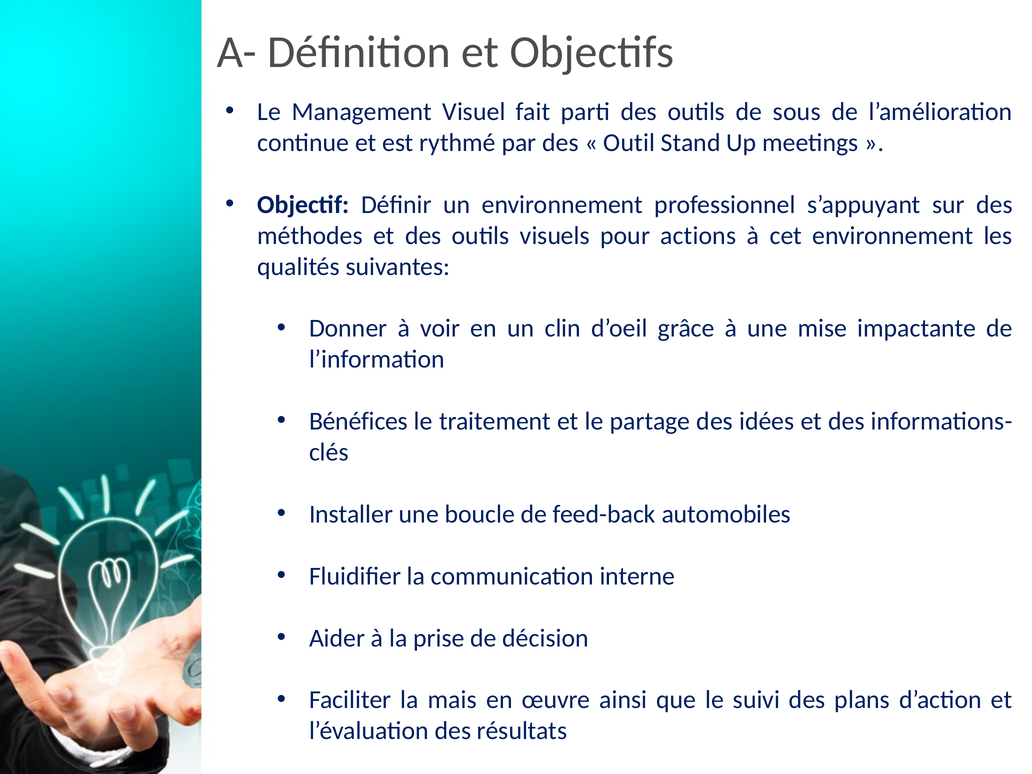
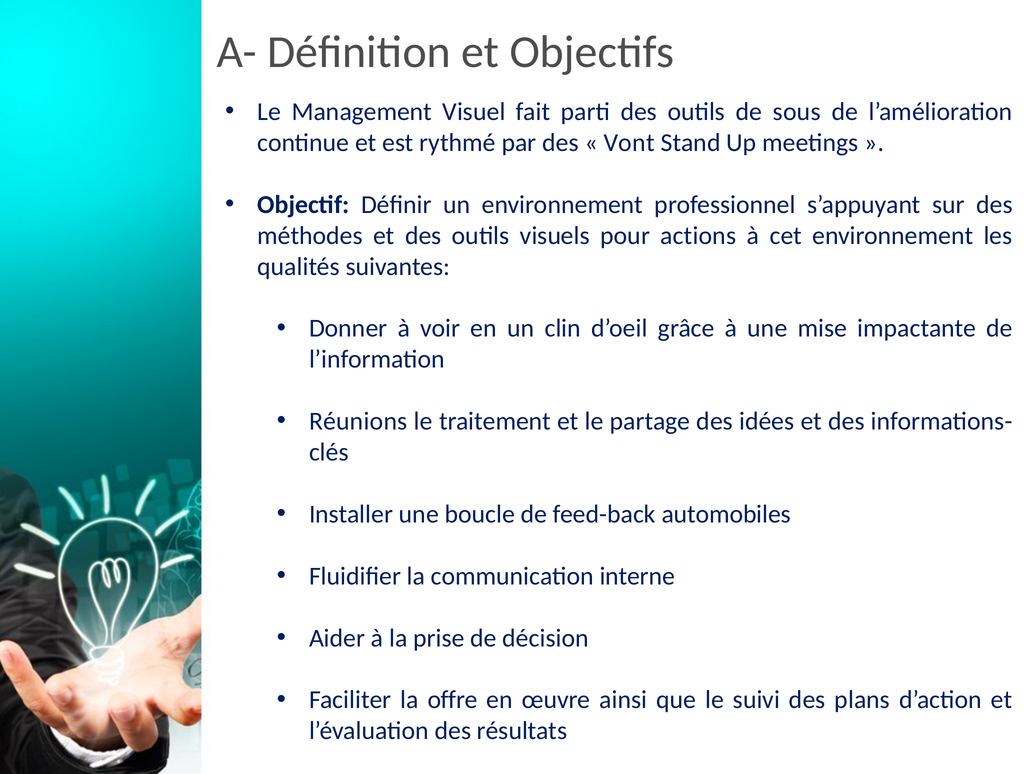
Outil: Outil -> Vont (629, 143)
Bénéfices: Bénéfices -> Réunions (358, 421)
mais: mais -> offre (453, 700)
